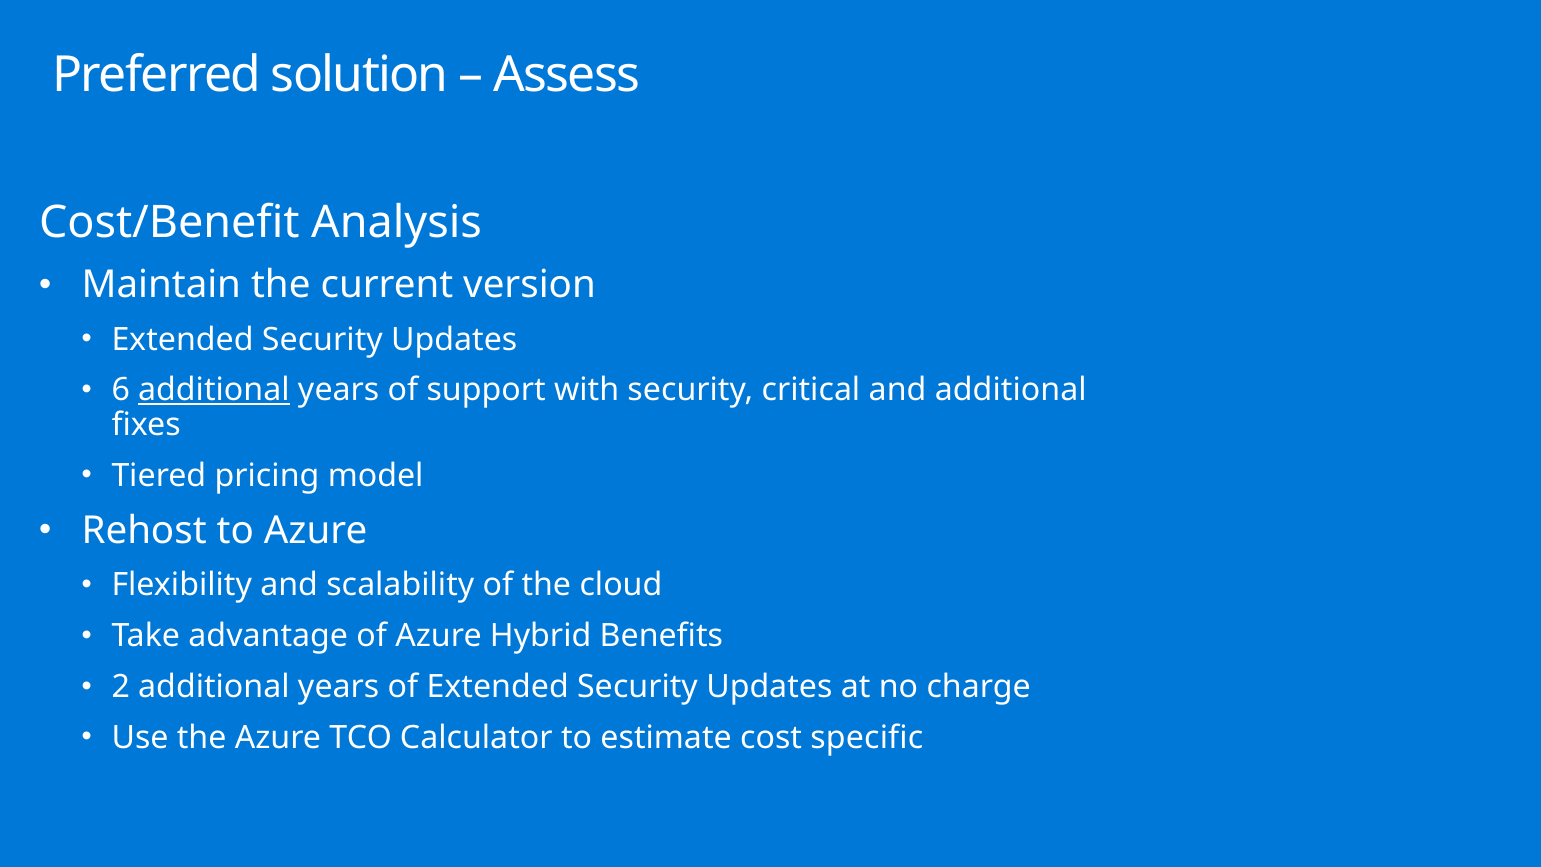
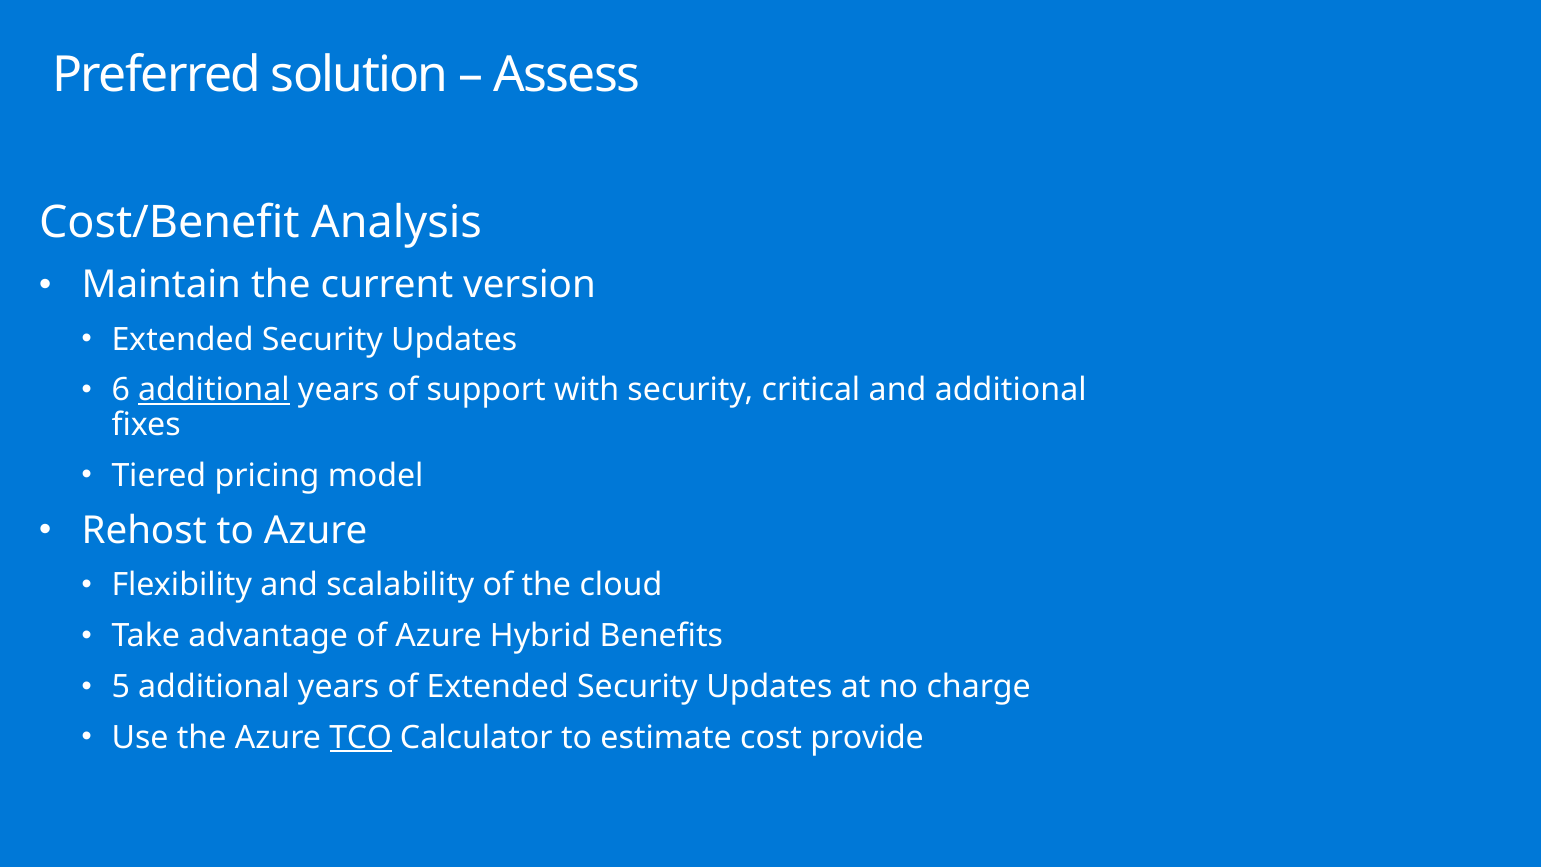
2: 2 -> 5 (121, 687)
TCO underline: none -> present (361, 737)
specific: specific -> provide (867, 737)
